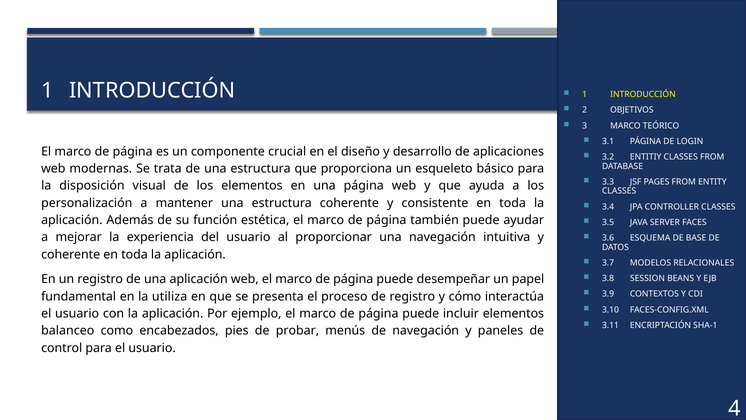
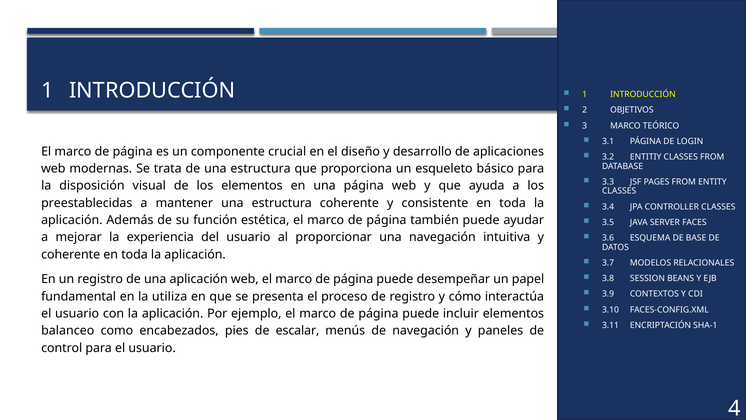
personalización: personalización -> preestablecidas (87, 203)
probar: probar -> escalar (298, 331)
